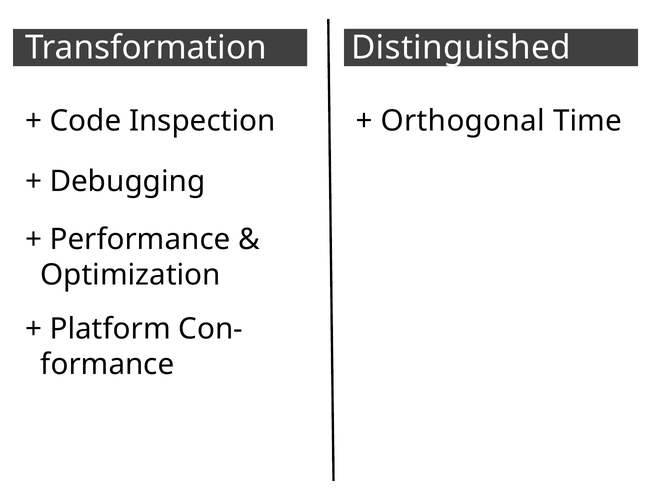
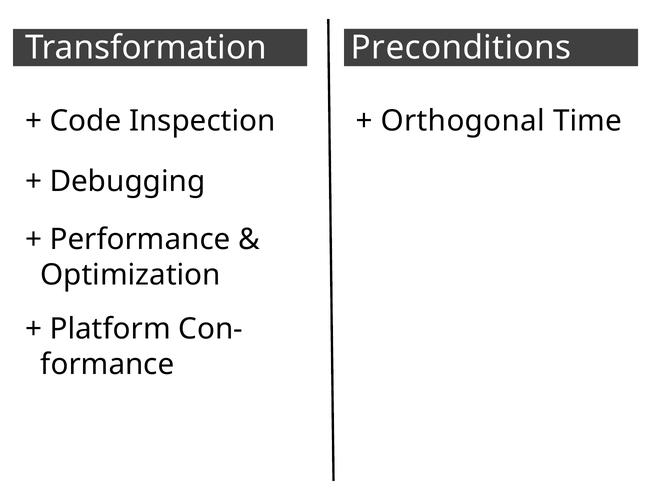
Distinguished: Distinguished -> Preconditions (461, 48)
